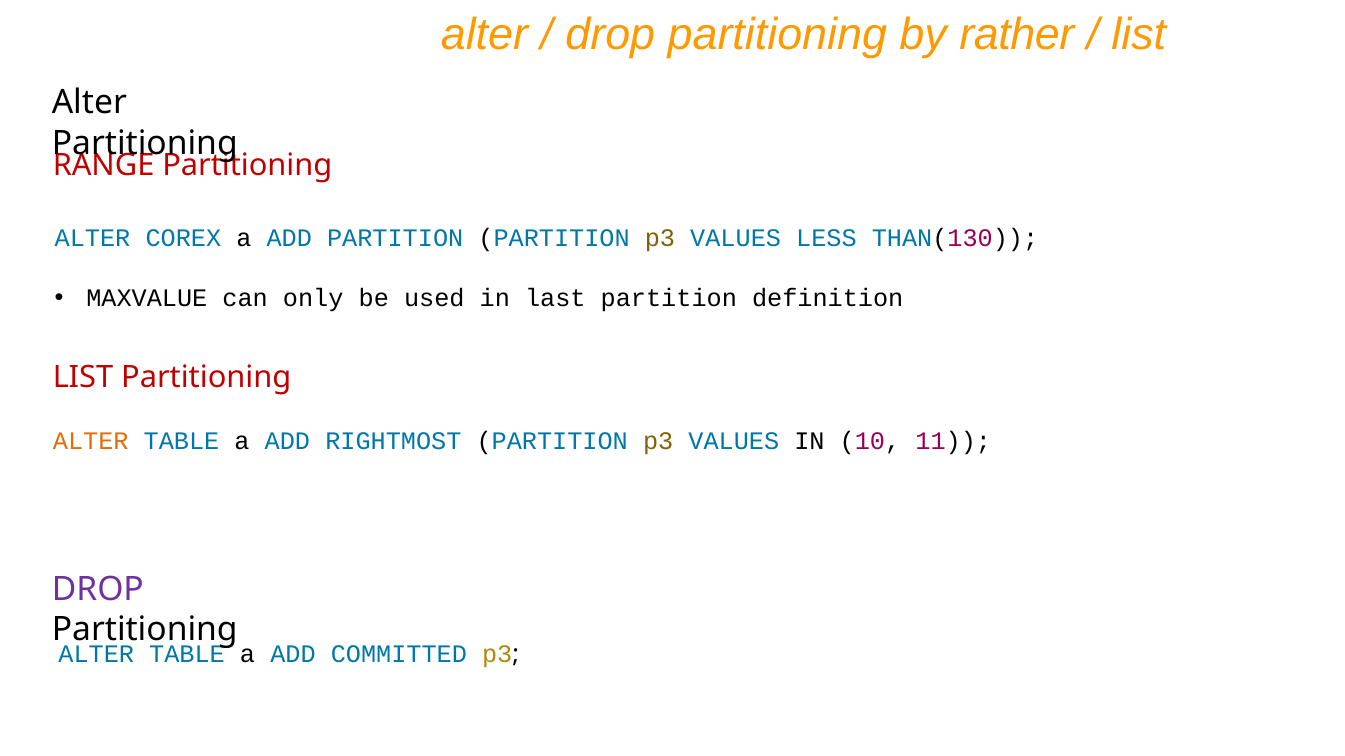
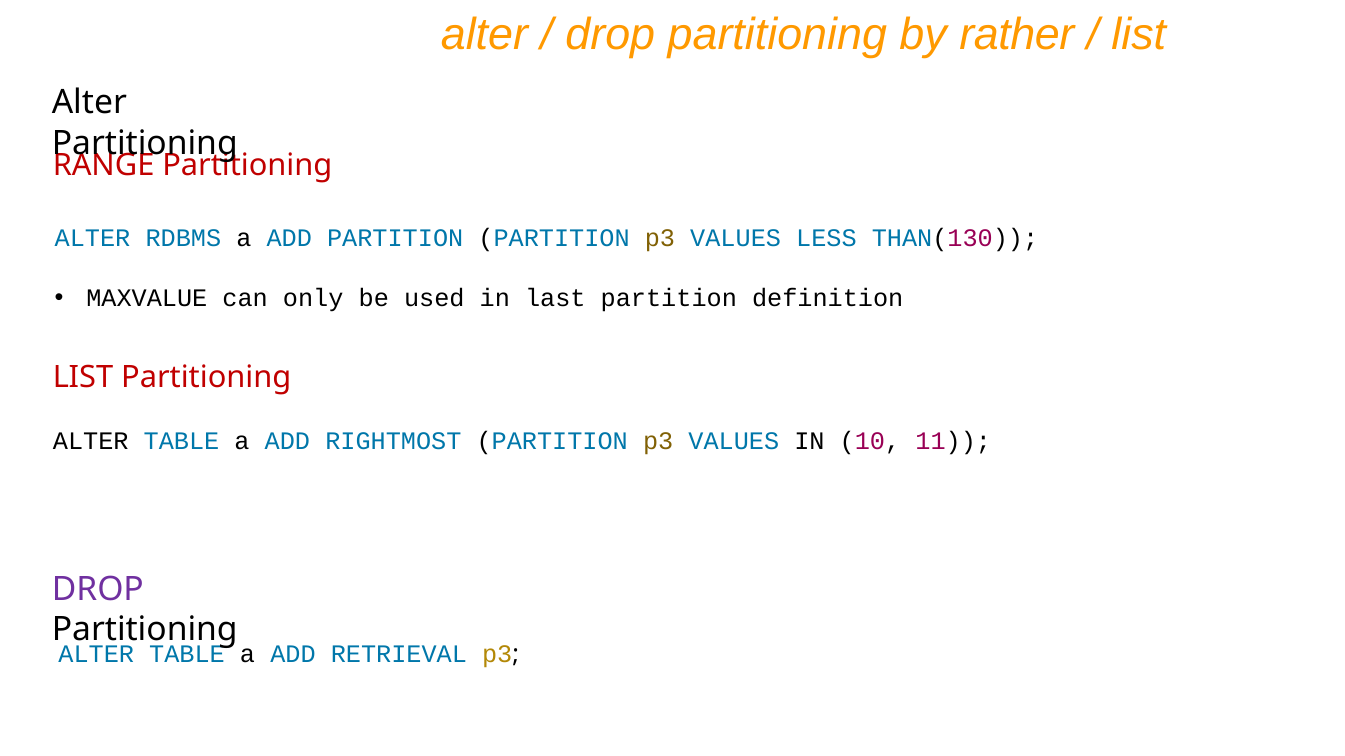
COREX: COREX -> RDBMS (183, 238)
ALTER colour: orange -> black (91, 442)
COMMITTED: COMMITTED -> RETRIEVAL (399, 654)
